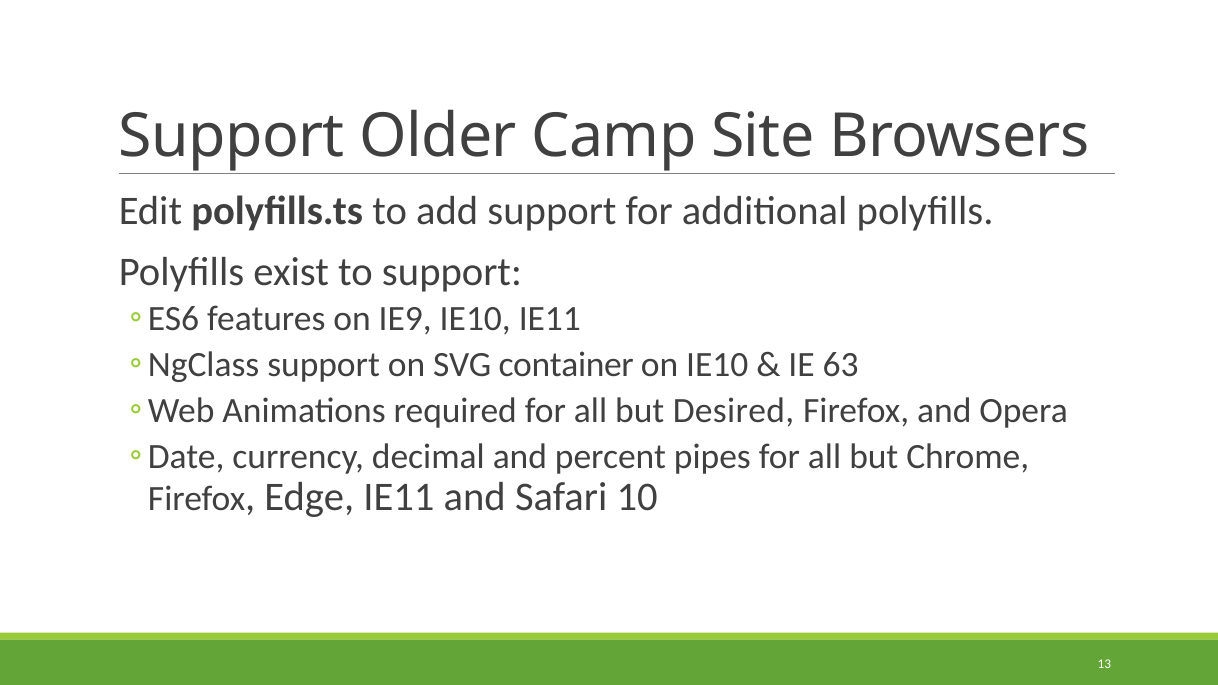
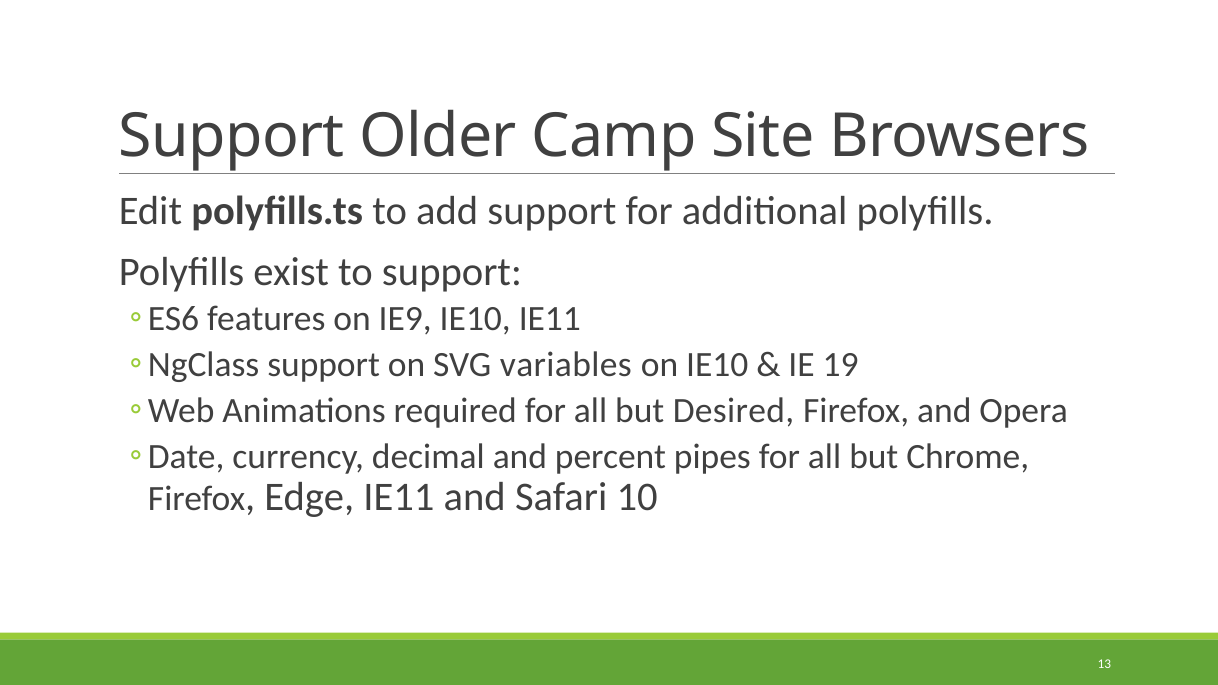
container: container -> variables (566, 365)
63: 63 -> 19 (841, 365)
